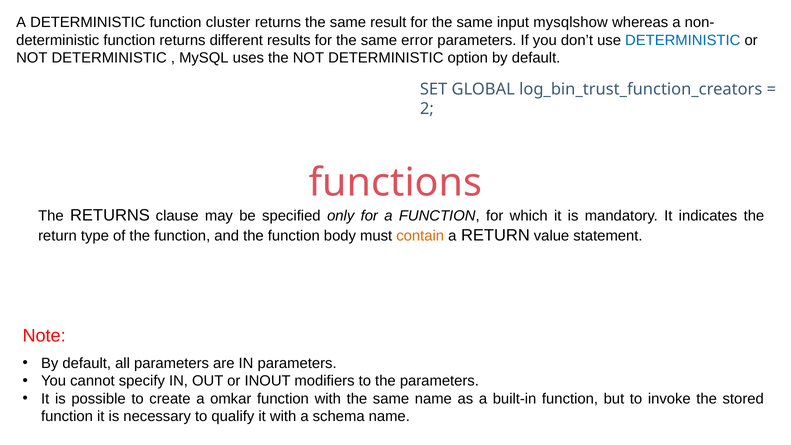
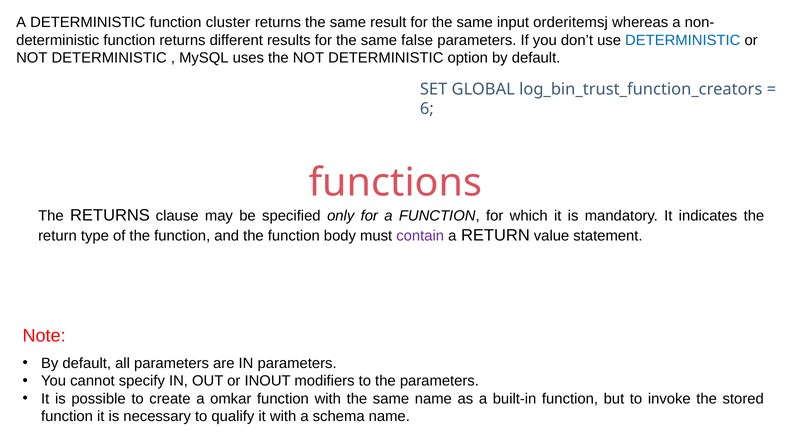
mysqlshow: mysqlshow -> orderitemsj (571, 22)
error: error -> false (417, 40)
2: 2 -> 6 (427, 109)
contain colour: orange -> purple (420, 236)
